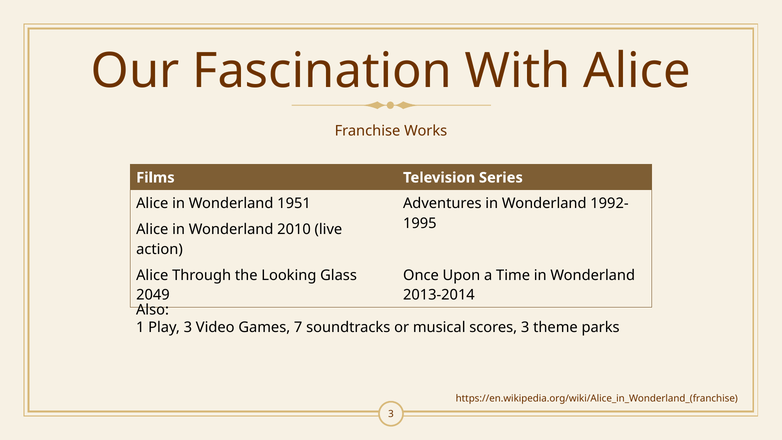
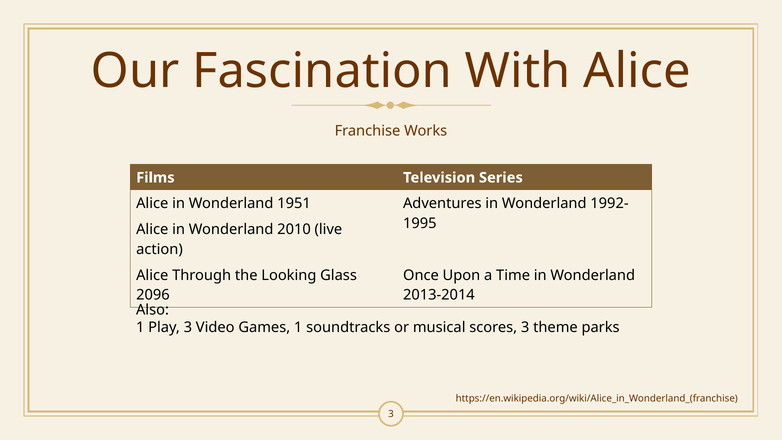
2049: 2049 -> 2096 (153, 295)
Games 7: 7 -> 1 (298, 328)
